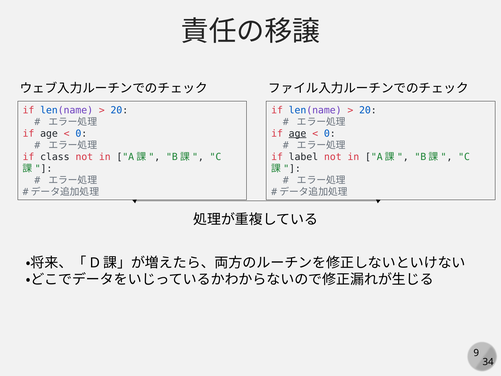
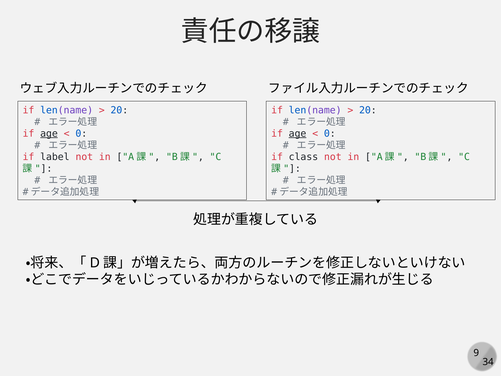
age underline: none -> present (49, 133)
class: class -> label (55, 157)
label: label -> class (303, 157)
